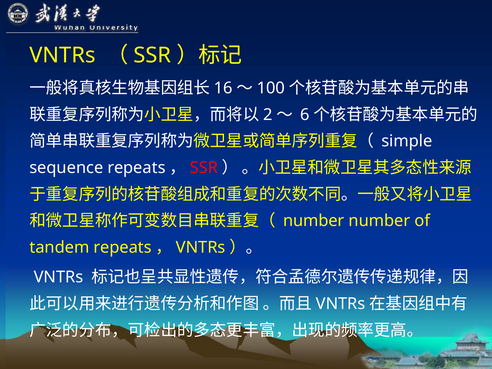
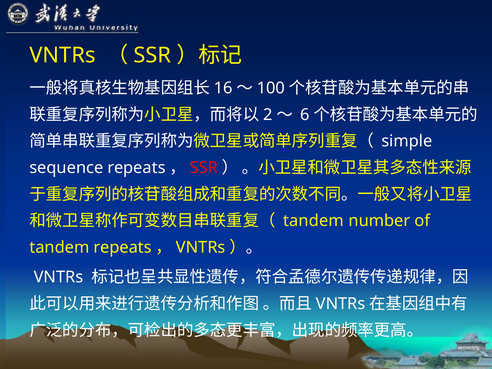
number: number -> tandem (314, 221)
